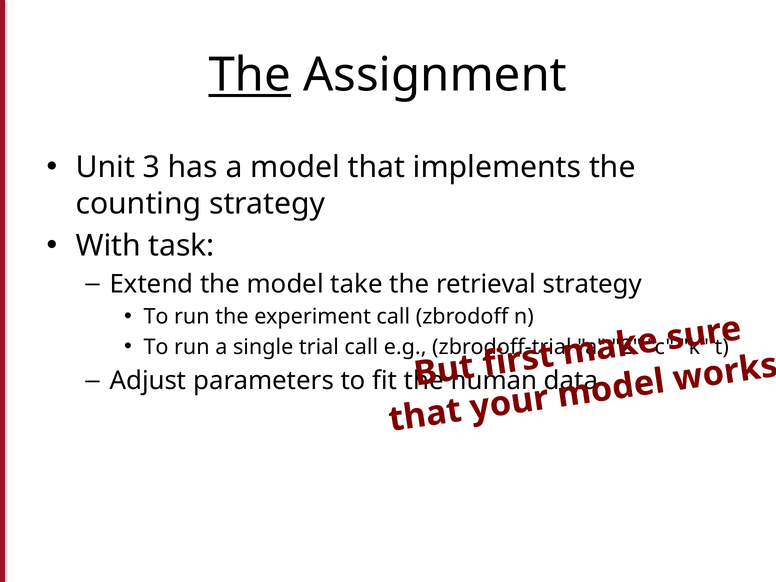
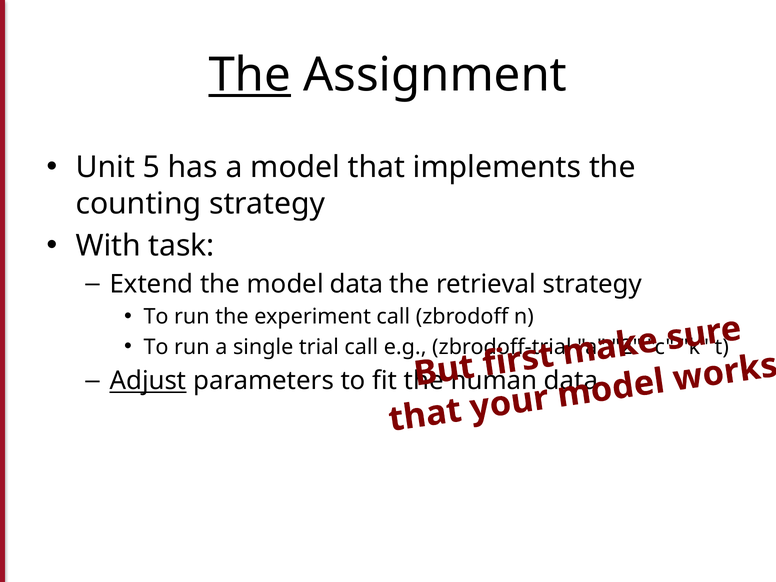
3: 3 -> 5 (151, 168)
model take: take -> data (357, 284)
Adjust underline: none -> present (148, 381)
